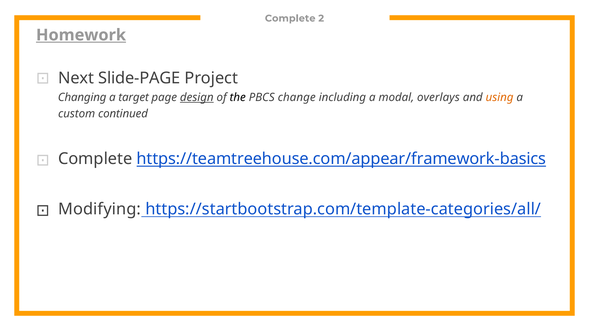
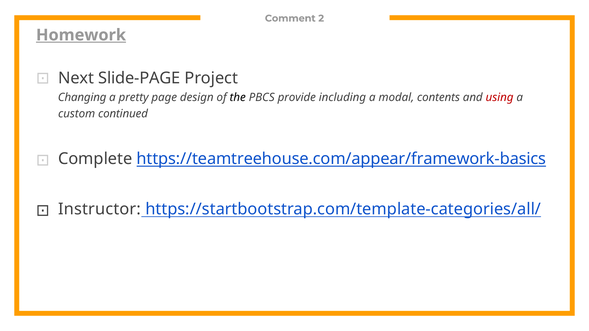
Complete: Complete -> Comment (290, 18)
target: target -> pretty (134, 97)
design underline: present -> none (197, 97)
change: change -> provide (297, 97)
overlays: overlays -> contents (438, 97)
using colour: orange -> red (500, 97)
Modifying: Modifying -> Instructor (100, 209)
